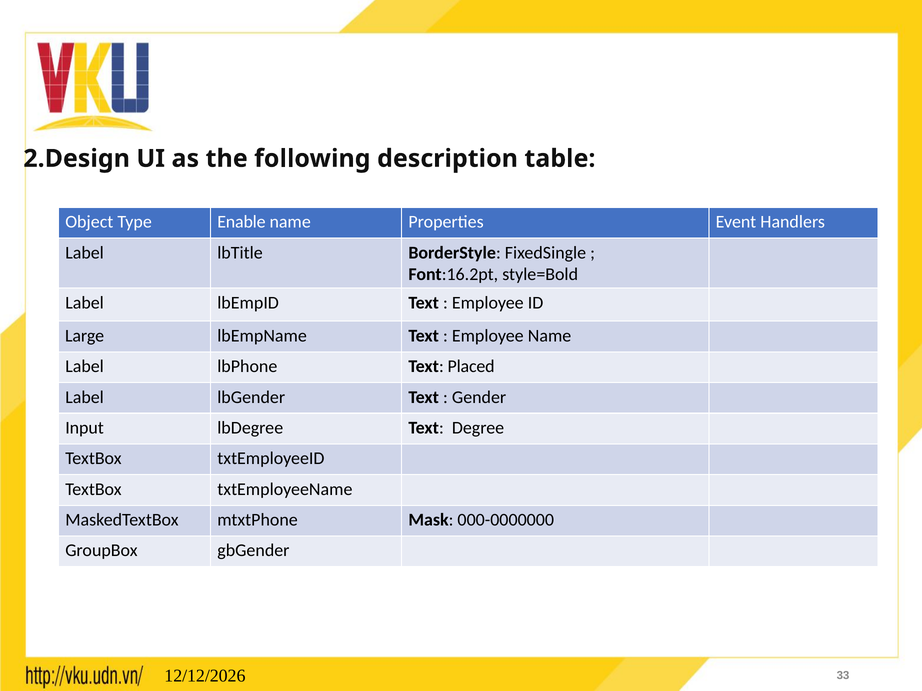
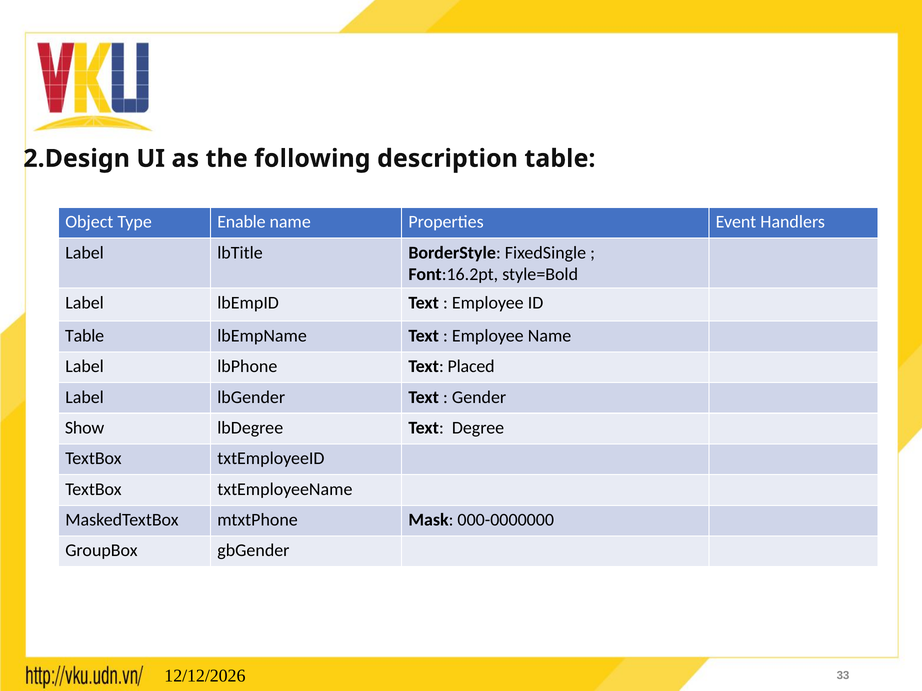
Large: Large -> Table (85, 336)
Input: Input -> Show (85, 428)
